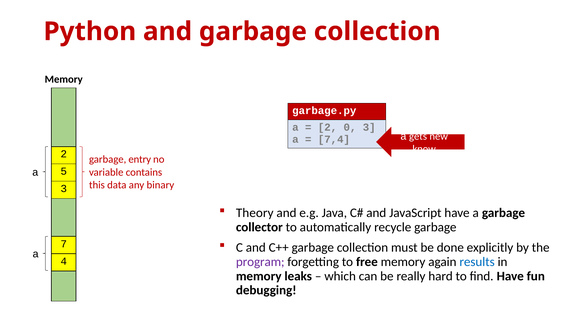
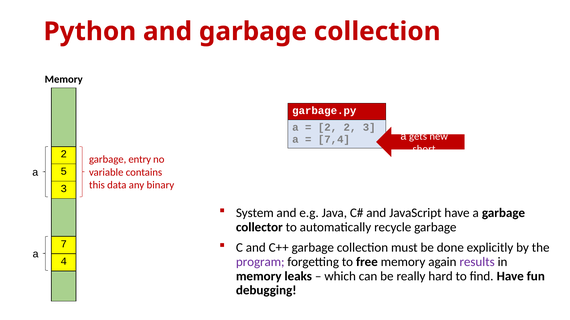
2 0: 0 -> 2 (350, 127)
know: know -> short (424, 149)
Theory: Theory -> System (255, 213)
results colour: blue -> purple (477, 262)
